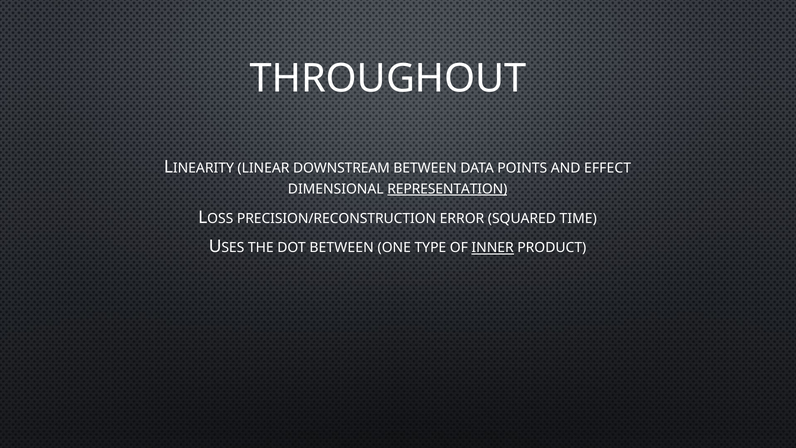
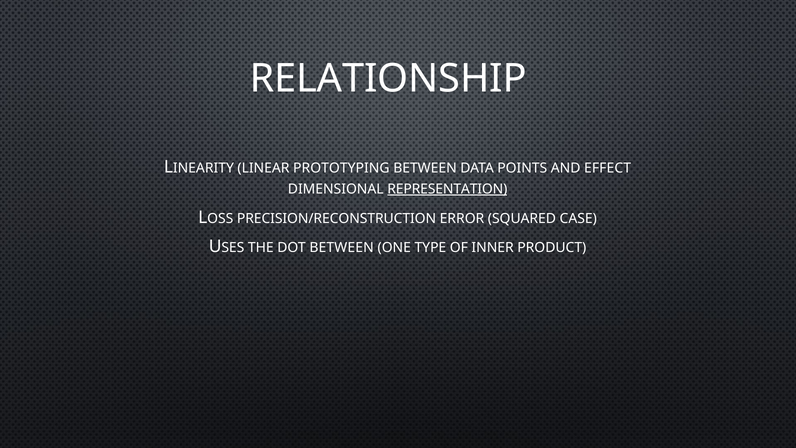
THROUGHOUT: THROUGHOUT -> RELATIONSHIP (388, 79)
DOWNSTREAM: DOWNSTREAM -> PROTOTYPING (341, 168)
TIME: TIME -> CASE (578, 218)
INNER underline: present -> none (493, 248)
